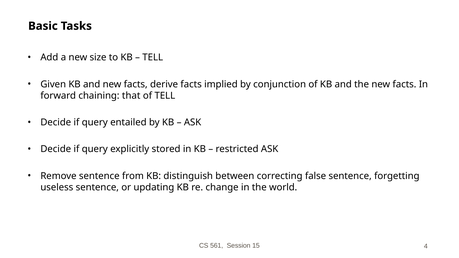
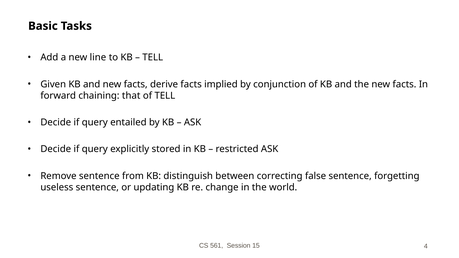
size: size -> line (98, 57)
